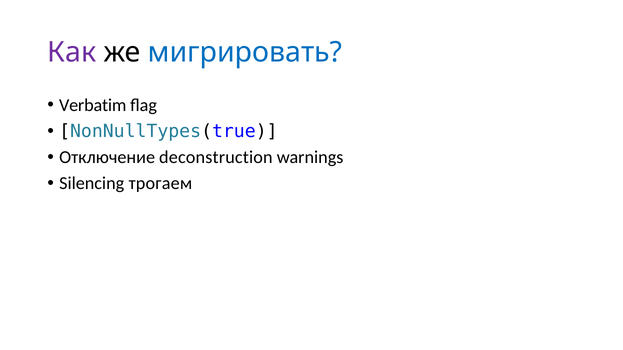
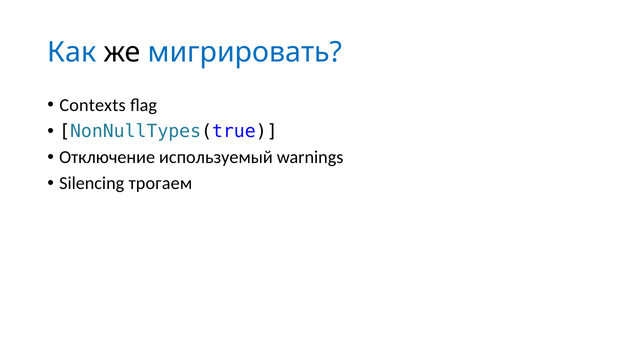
Как colour: purple -> blue (72, 52)
Verbatim: Verbatim -> Contexts (93, 105)
deconstruction: deconstruction -> используемый (216, 158)
